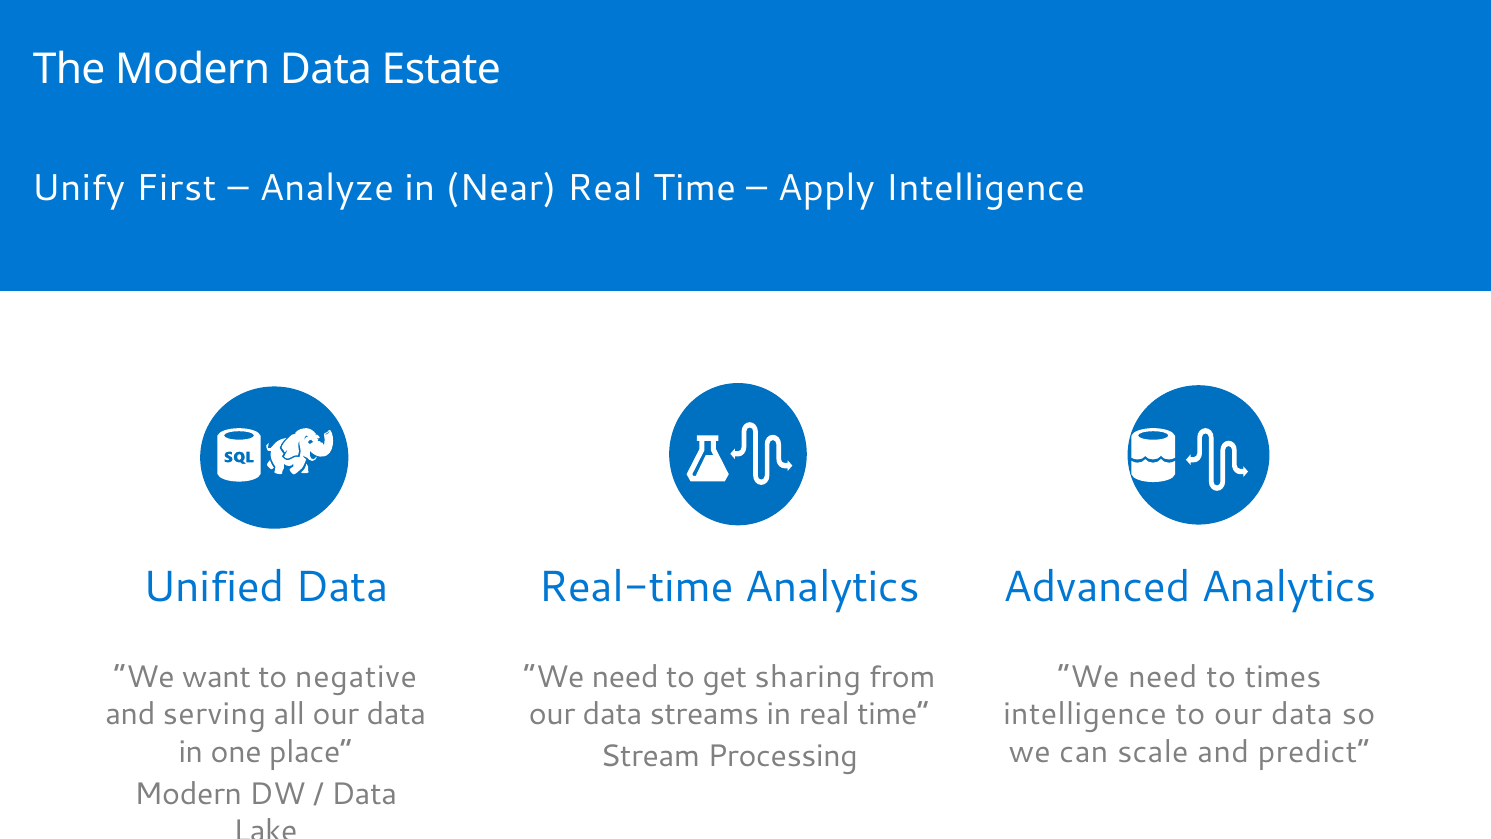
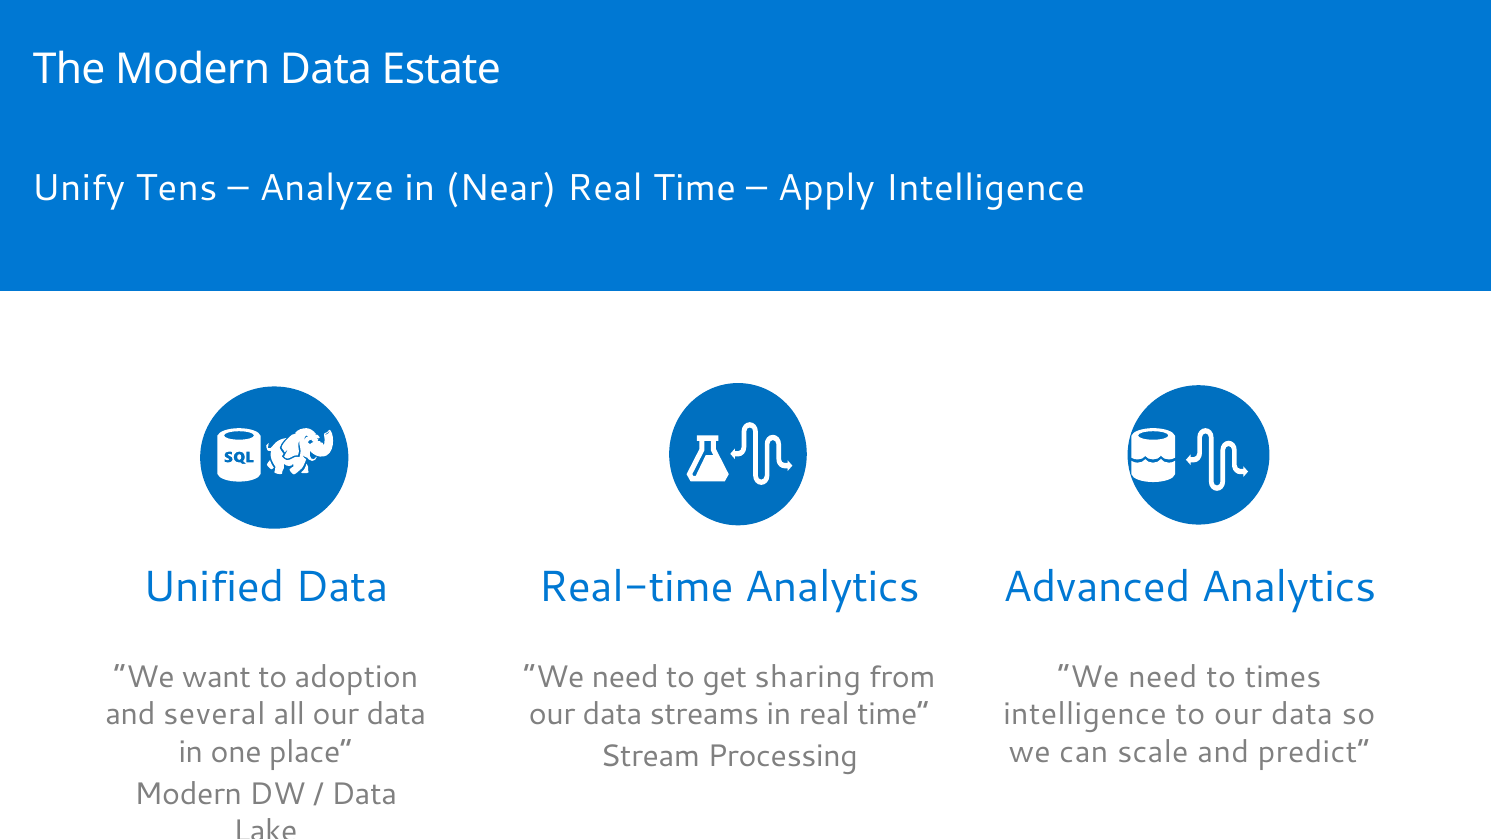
First: First -> Tens (176, 188)
negative: negative -> adoption (356, 677)
serving: serving -> several (214, 714)
